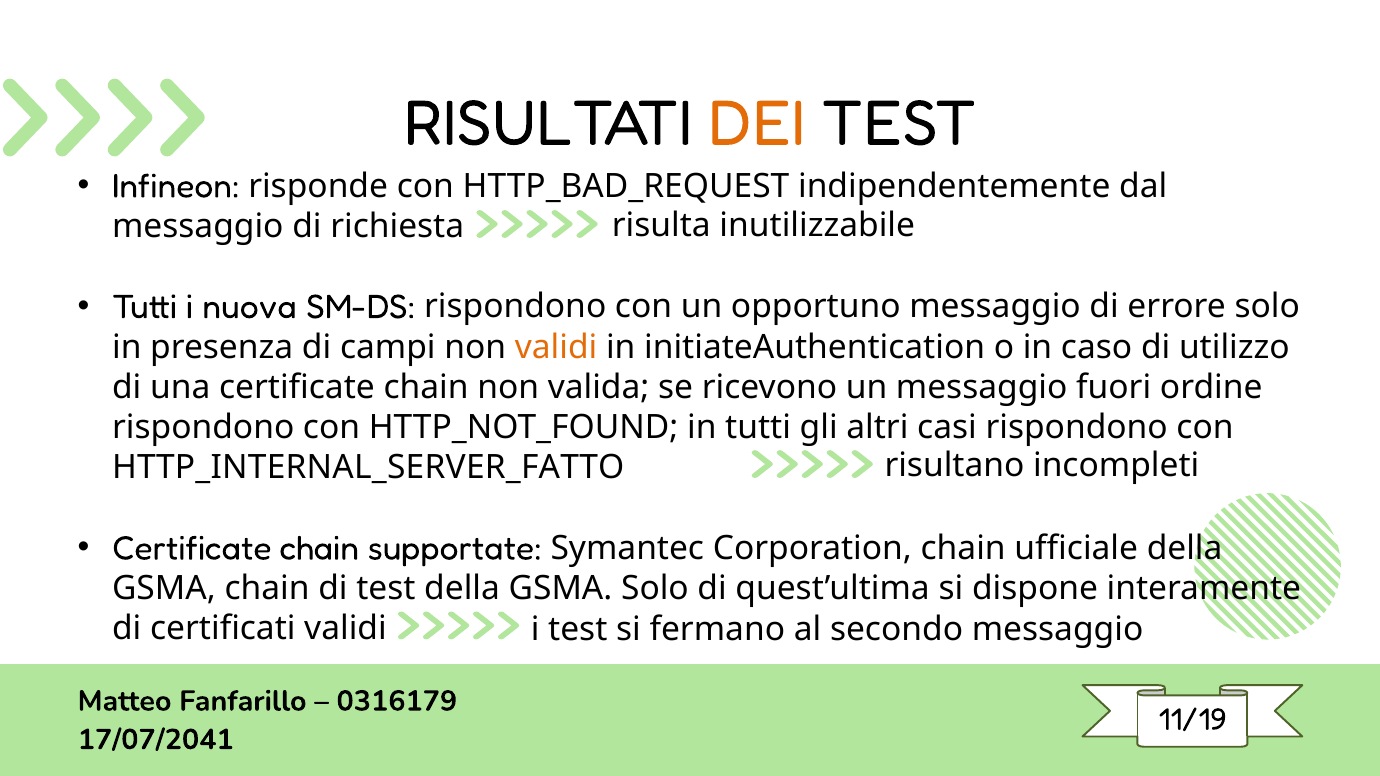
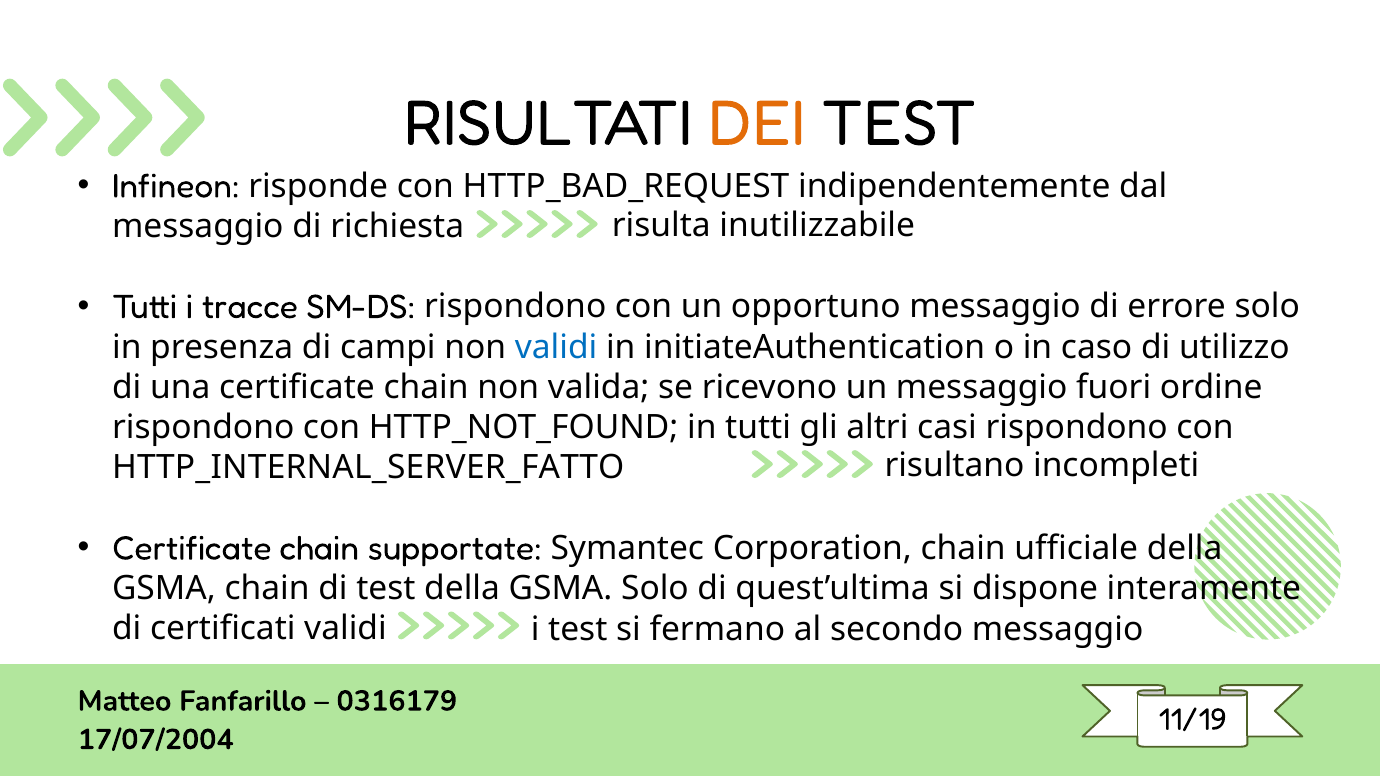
nuova: nuova -> tracce (250, 307)
validi colour: orange -> blue (556, 347)
17/07/2041: 17/07/2041 -> 17/07/2004 (156, 740)
